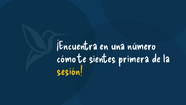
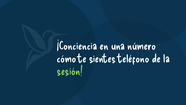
¡Encuentra: ¡Encuentra -> ¡Conciencia (77, 46)
primera: primera -> teléfono (134, 58)
sesión colour: yellow -> light green (70, 71)
